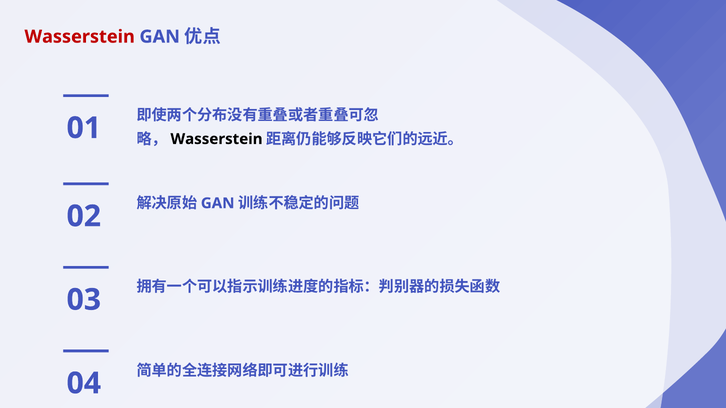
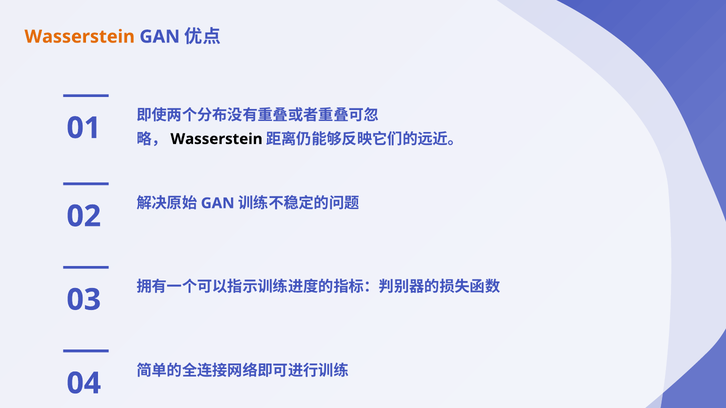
Wasserstein colour: red -> orange (80, 37)
